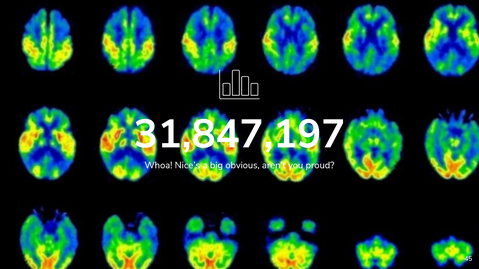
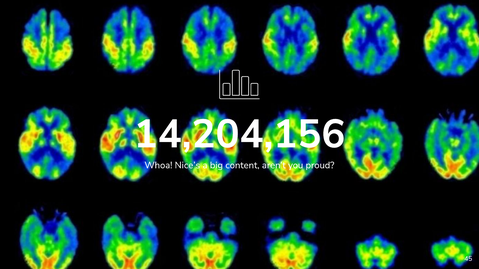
31,847,197: 31,847,197 -> 14,204,156 (240, 134)
obvious: obvious -> content (242, 165)
